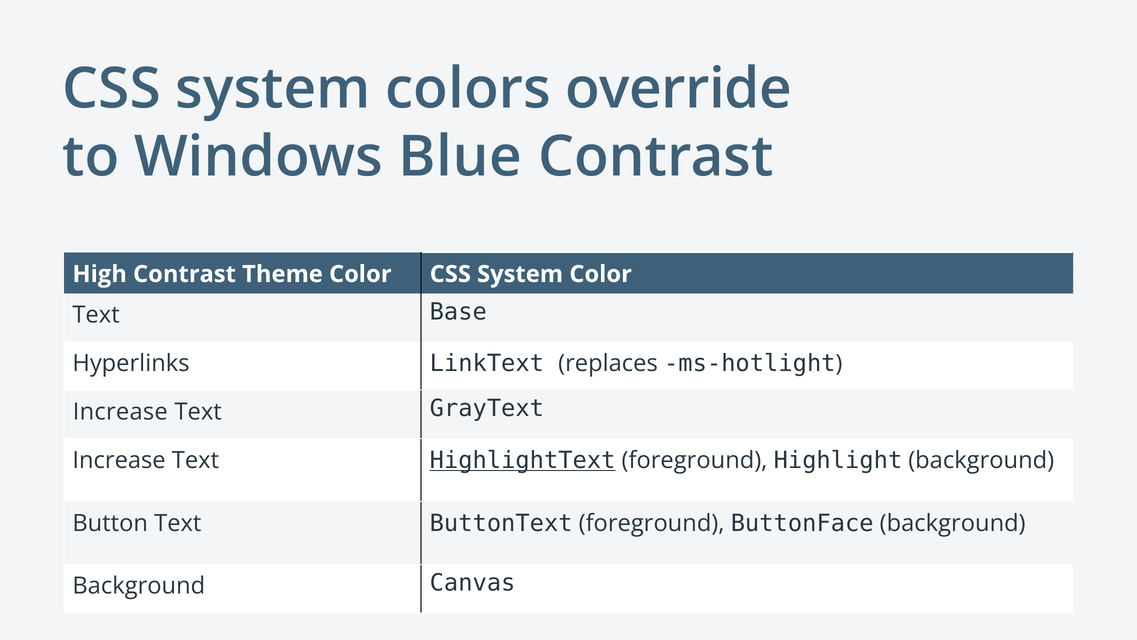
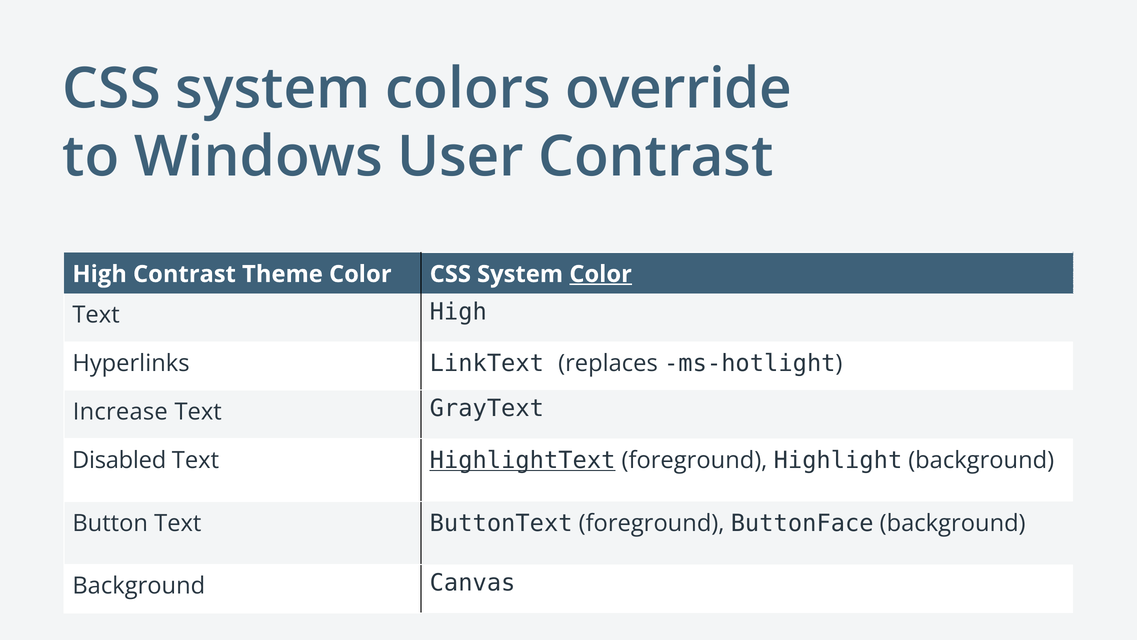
Blue: Blue -> User (461, 157)
Color underline: none -> present (601, 274)
Text Base: Base -> High (458, 312)
Increase: Increase -> Disabled (119, 460)
